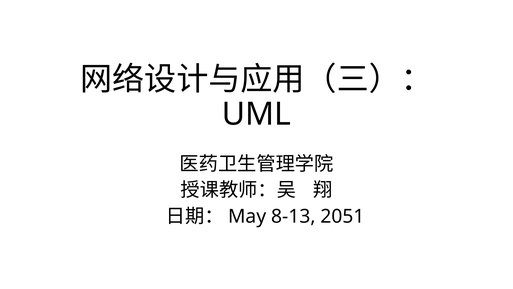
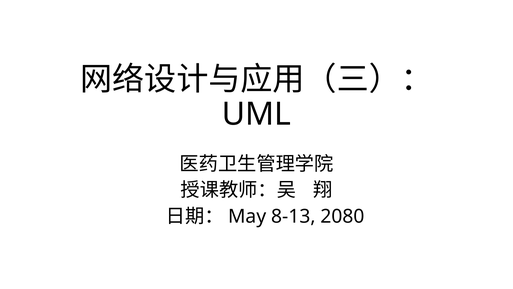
2051: 2051 -> 2080 (342, 216)
